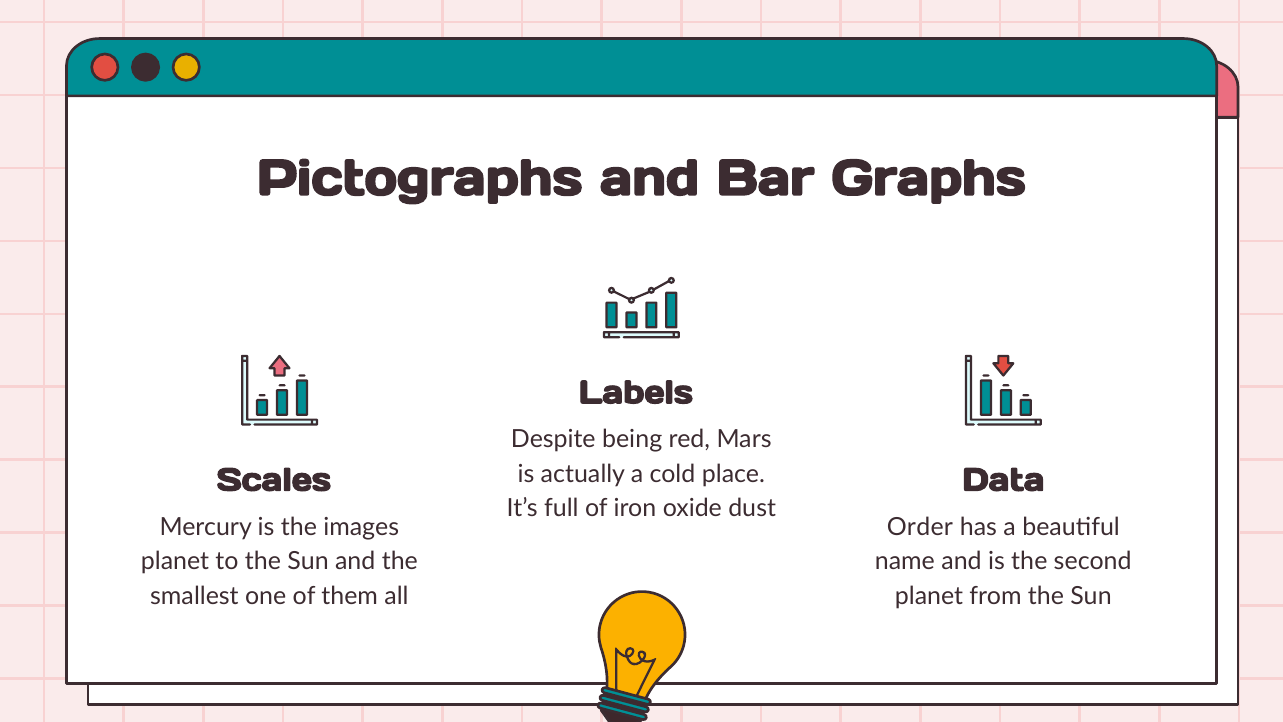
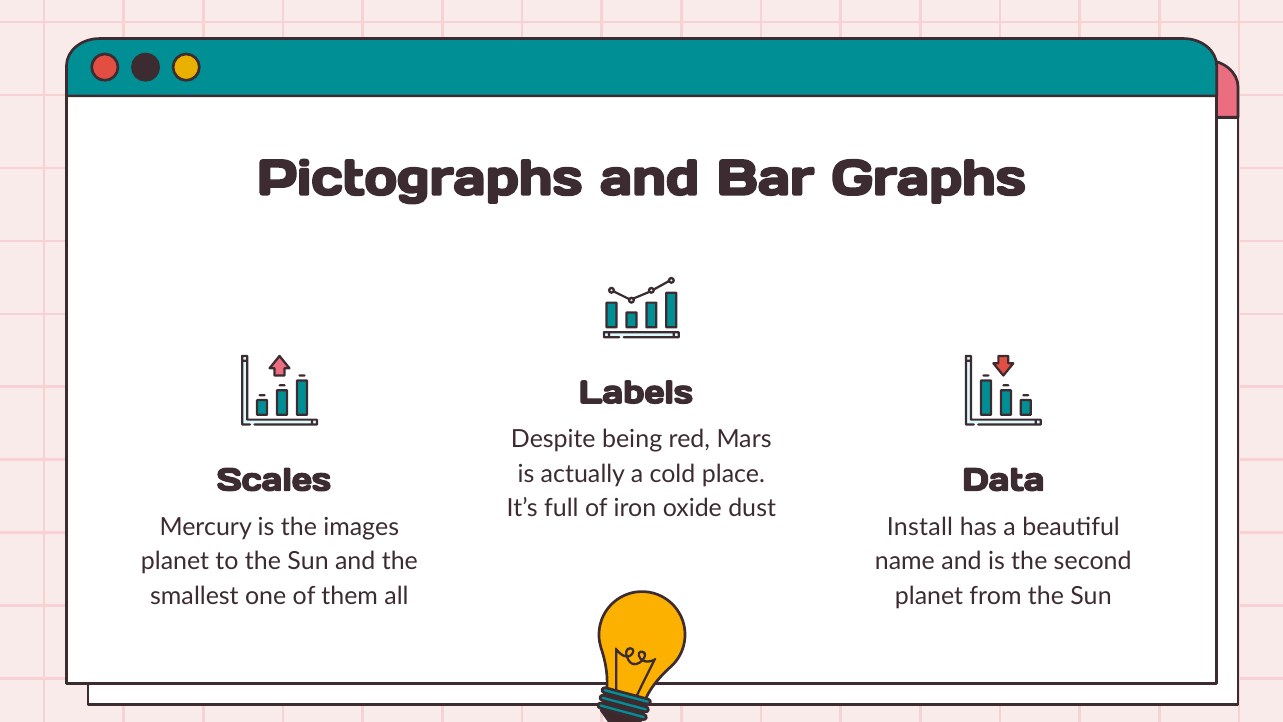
Order: Order -> Install (920, 527)
